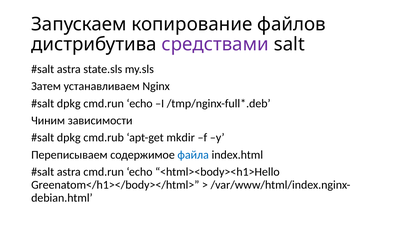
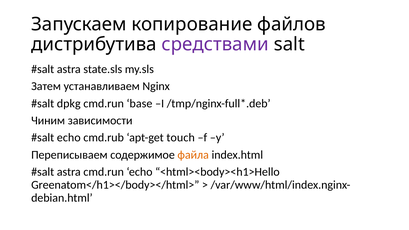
echo: echo -> base (139, 103)
dpkg: dpkg -> echo (69, 138)
mkdir: mkdir -> touch (181, 138)
файла colour: blue -> orange (193, 155)
